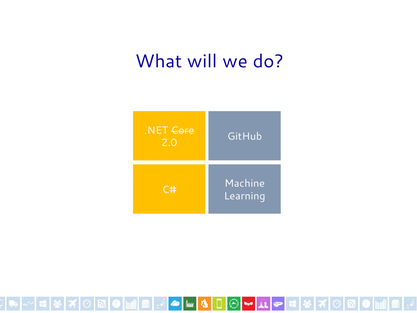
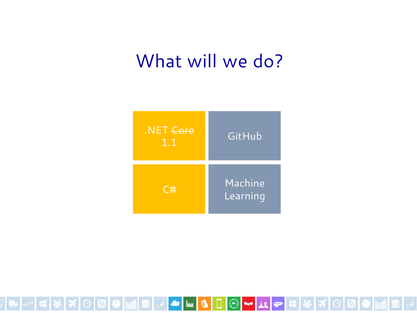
2.0: 2.0 -> 1.1 (169, 143)
